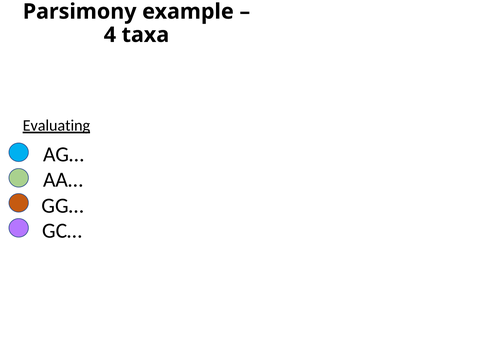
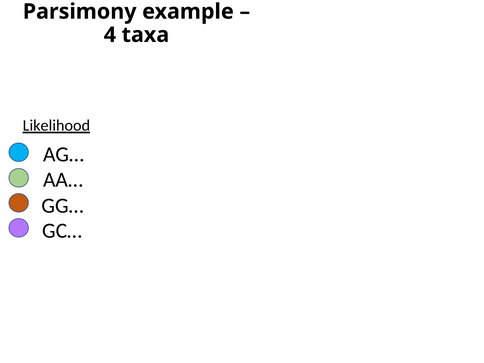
Evaluating: Evaluating -> Likelihood (56, 126)
